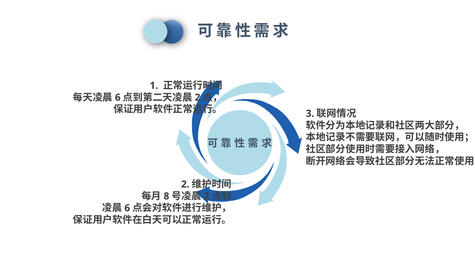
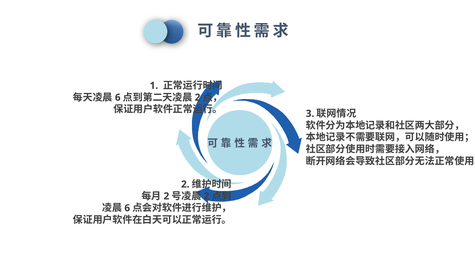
8: 8 -> 2 (166, 196)
